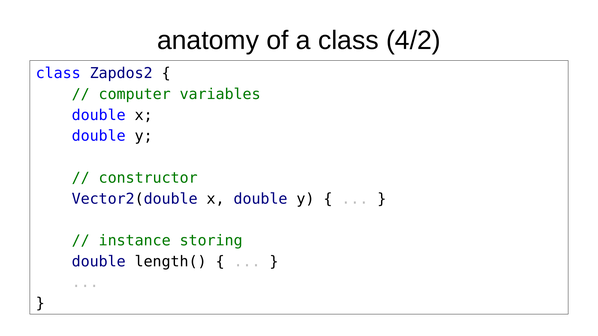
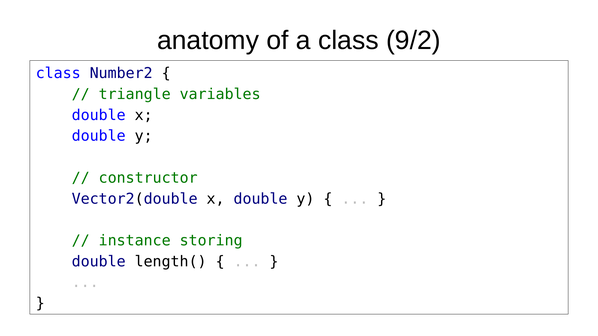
4/2: 4/2 -> 9/2 (413, 40)
Zapdos2: Zapdos2 -> Number2 (121, 73)
computer: computer -> triangle (135, 94)
